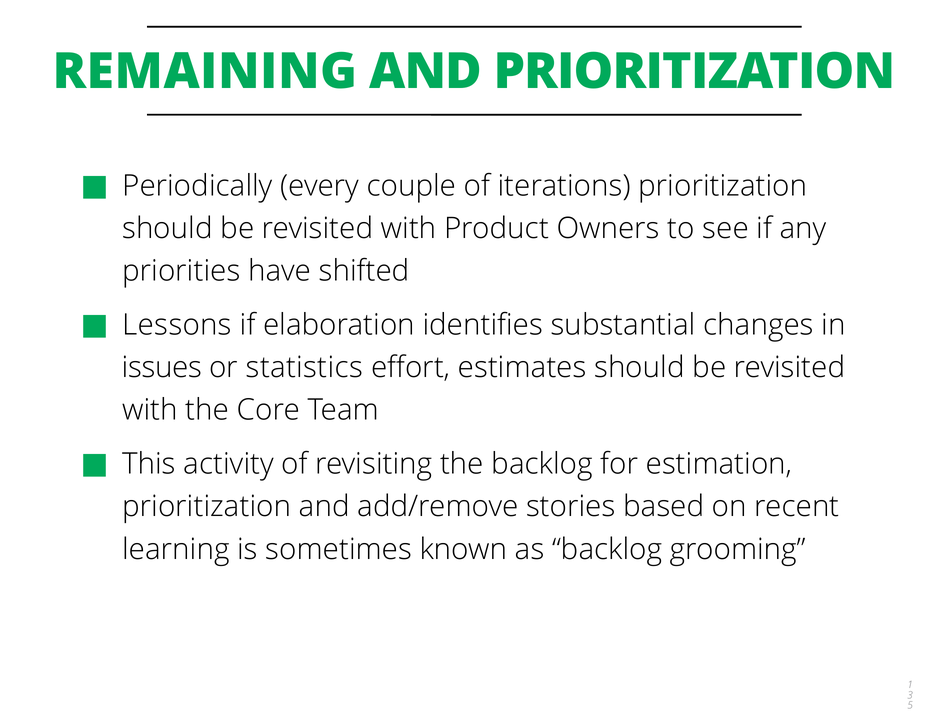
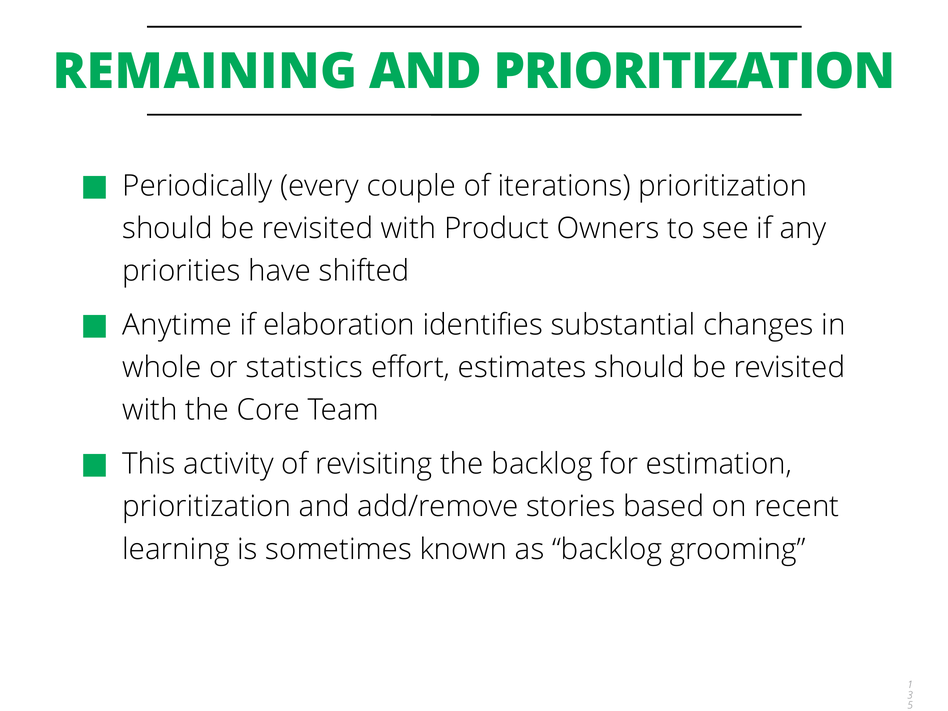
Lessons: Lessons -> Anytime (177, 325)
issues: issues -> whole (162, 368)
